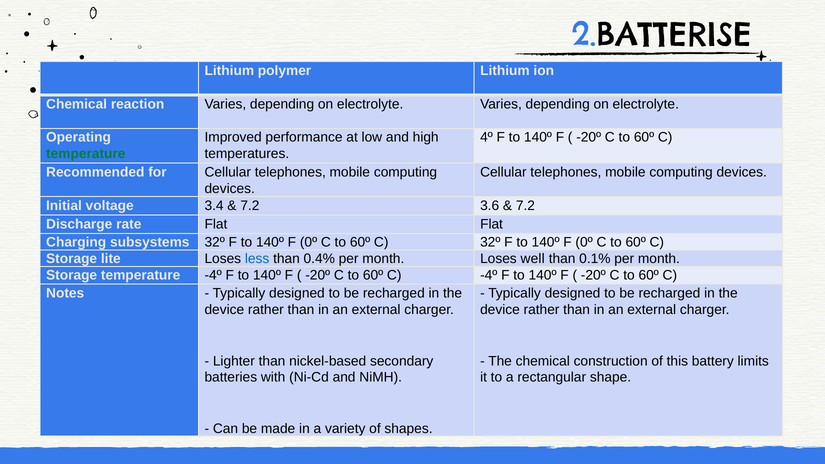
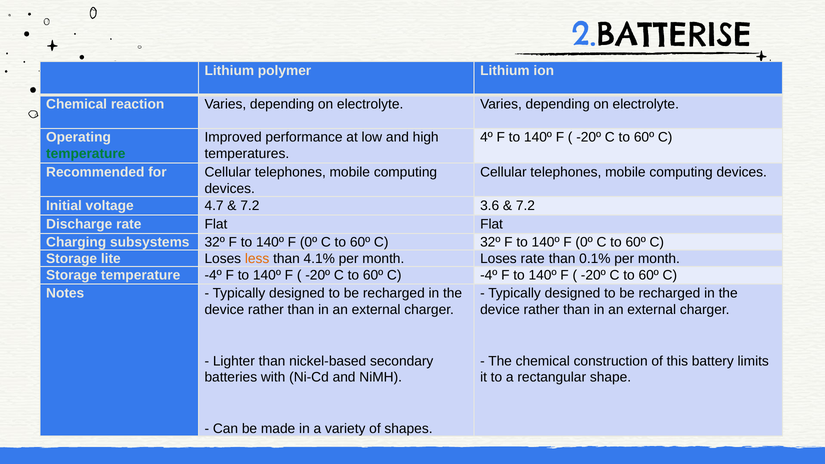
3.4: 3.4 -> 4.7 (214, 206)
less colour: blue -> orange (257, 259)
0.4%: 0.4% -> 4.1% (319, 259)
Loses well: well -> rate (533, 259)
